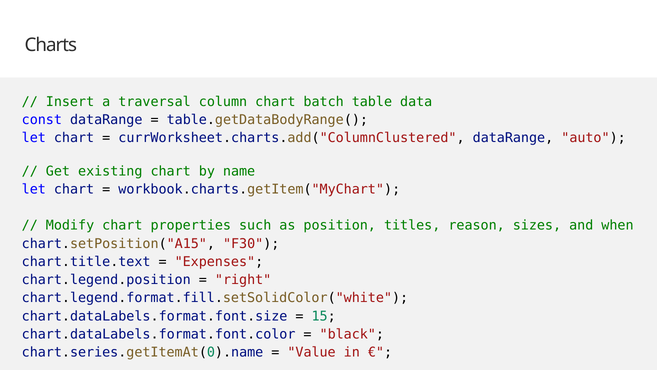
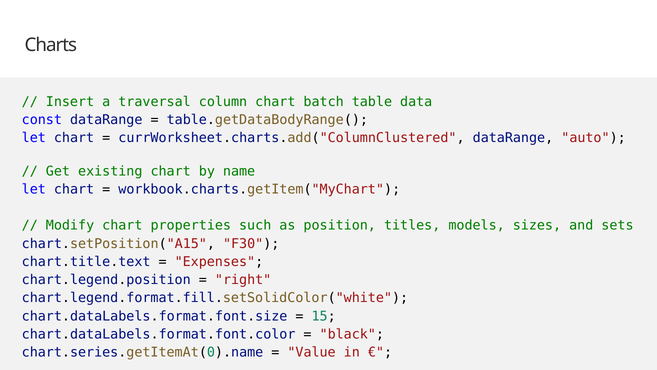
reason: reason -> models (477, 225)
when: when -> sets (617, 225)
